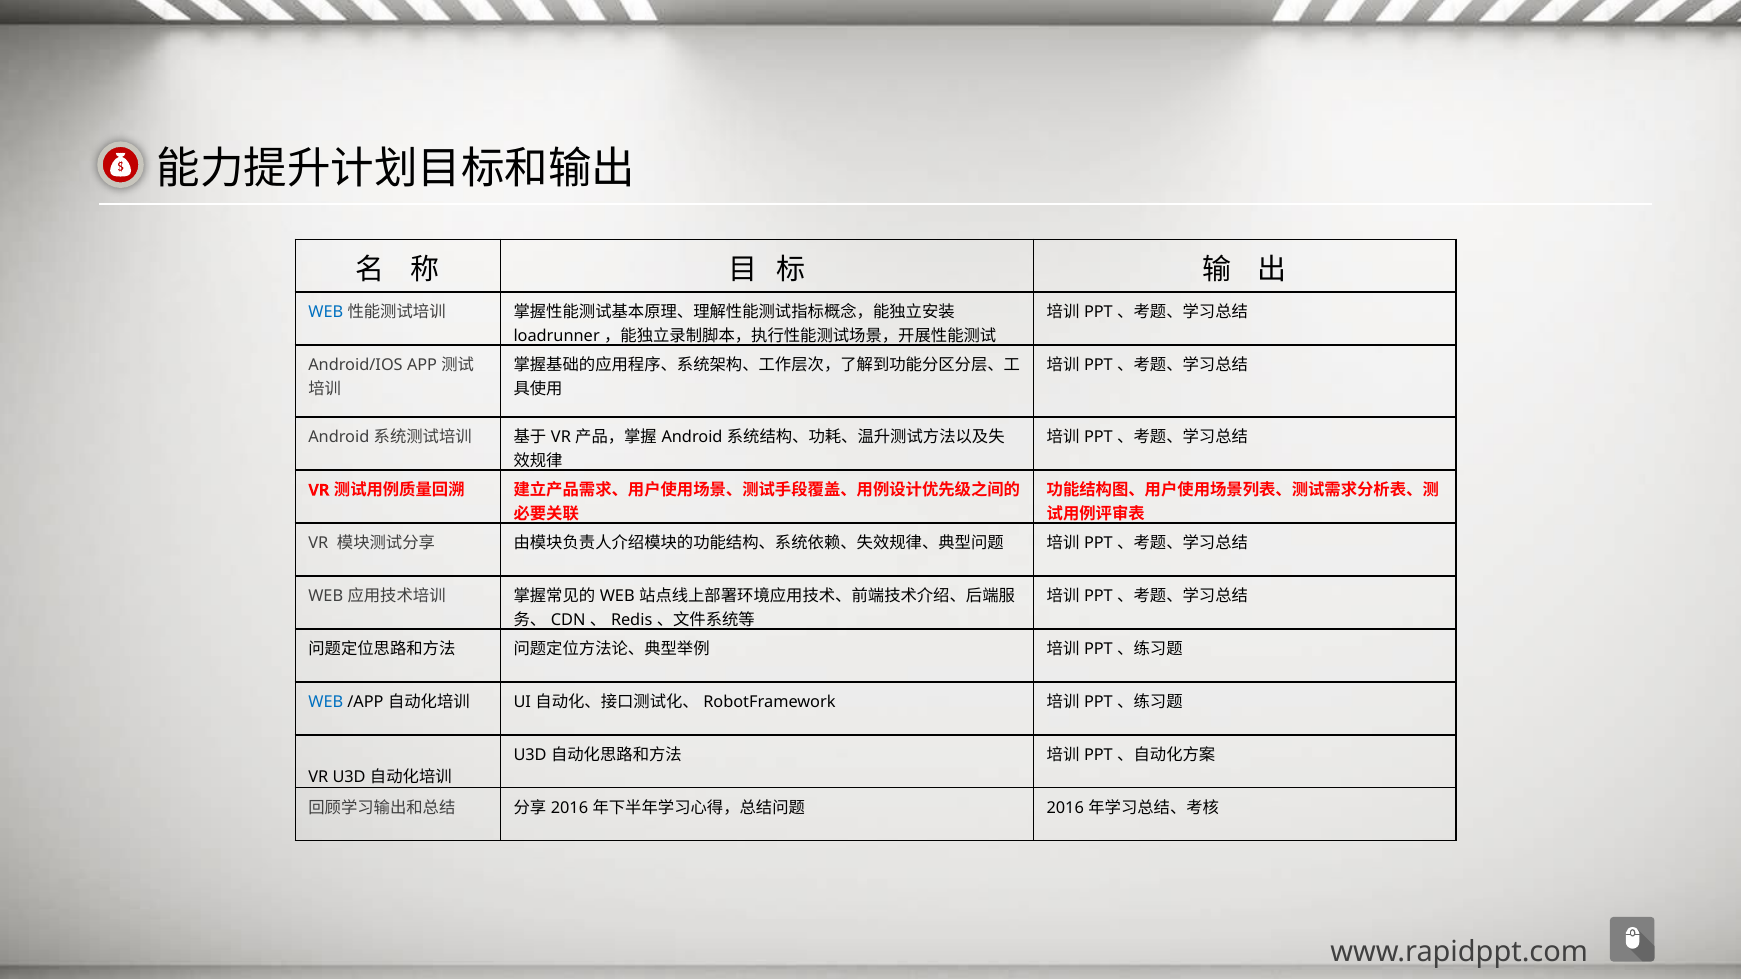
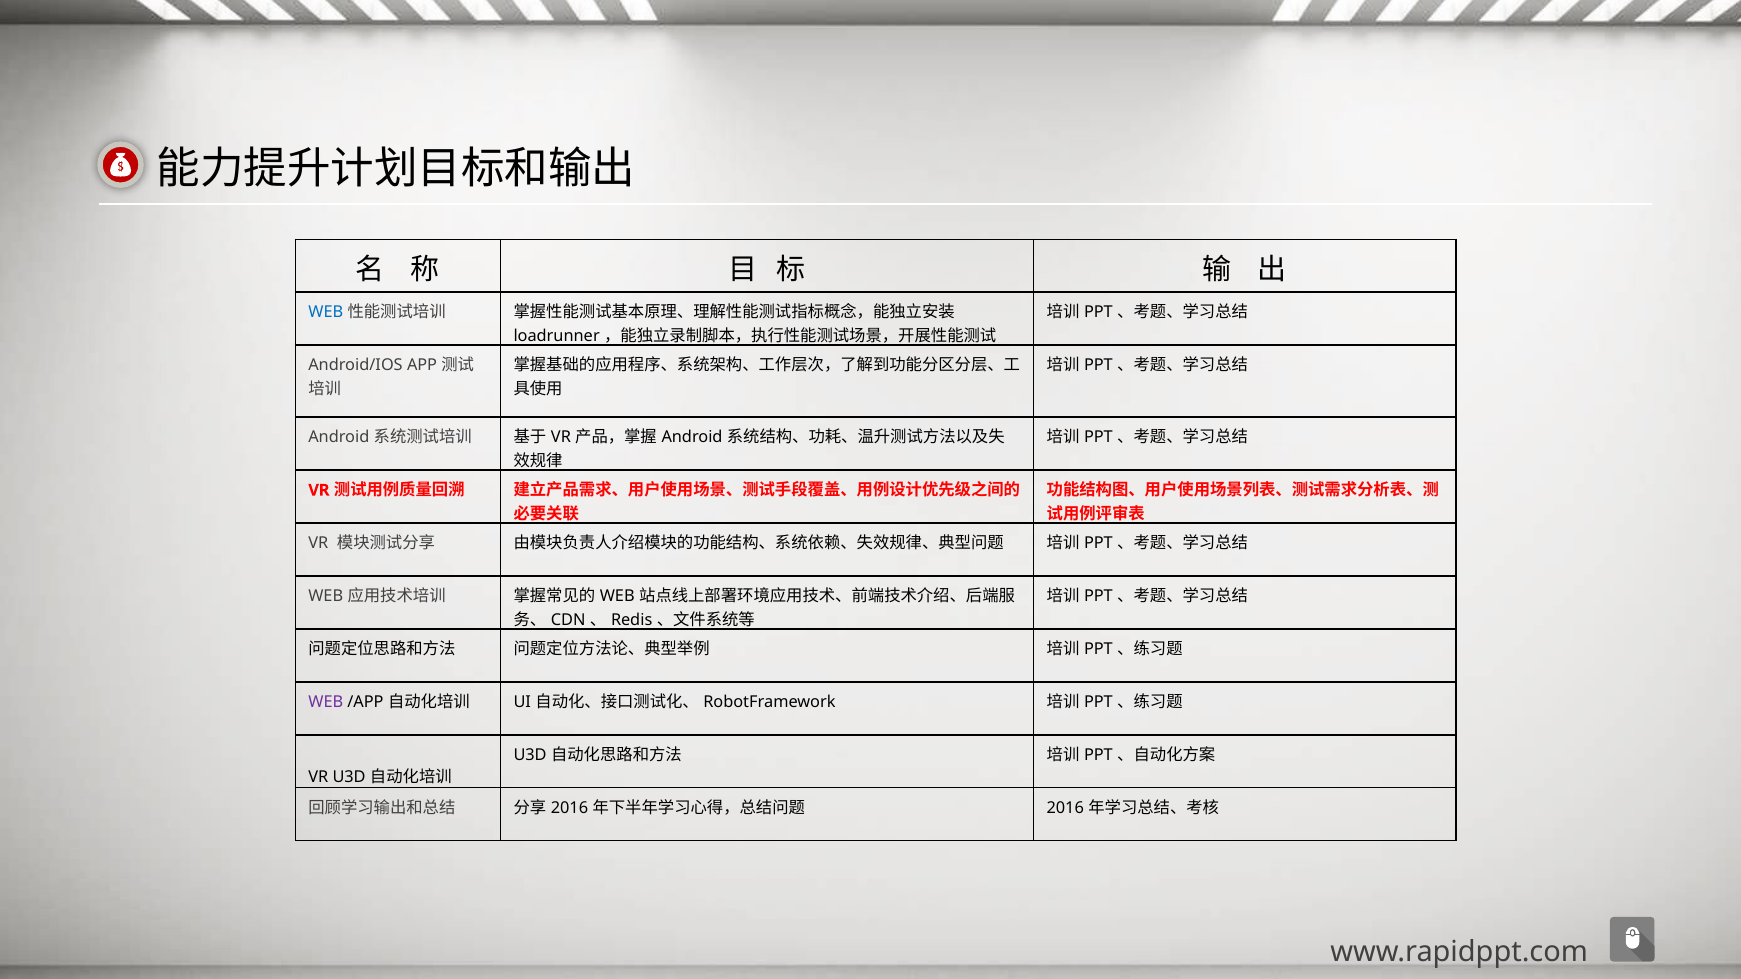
WEB colour: blue -> purple (326, 702)
